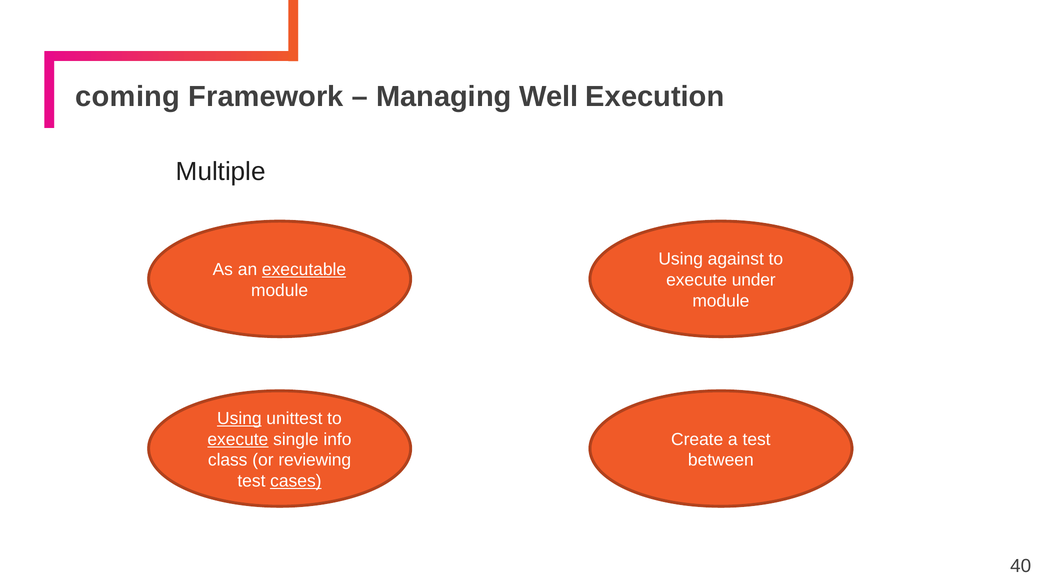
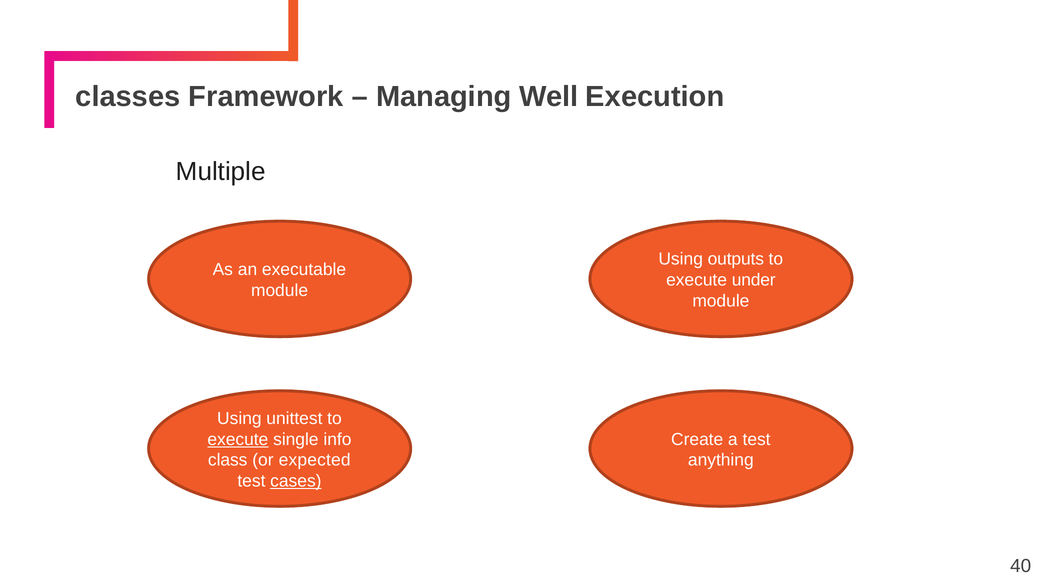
coming: coming -> classes (128, 97)
against: against -> outputs (736, 259)
executable underline: present -> none (304, 270)
Using underline: present -> none (239, 419)
reviewing: reviewing -> expected (315, 461)
between: between -> anything (721, 461)
